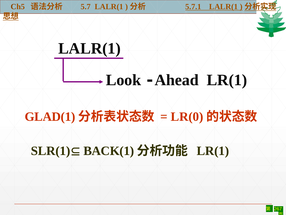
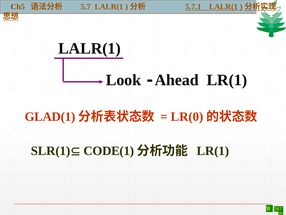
BACK(1: BACK(1 -> CODE(1 (109, 151)
